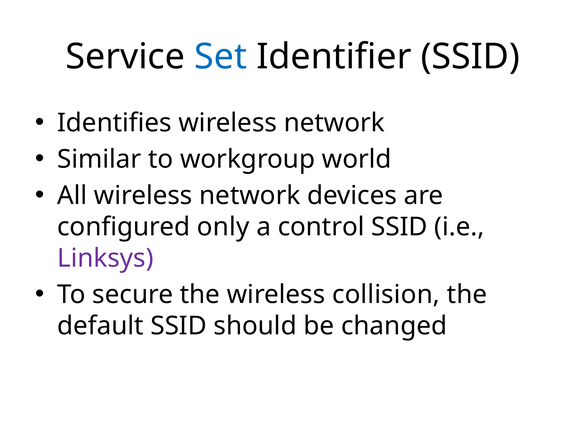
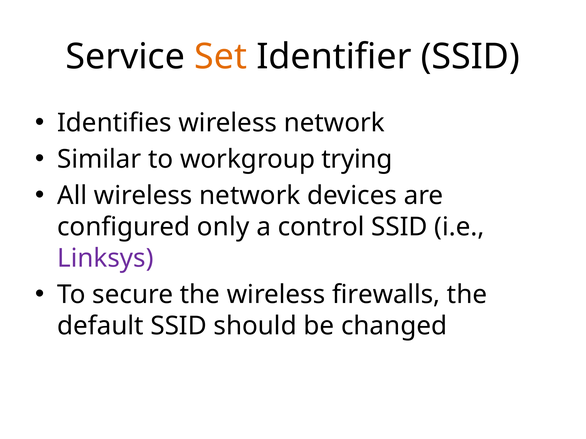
Set colour: blue -> orange (221, 57)
world: world -> trying (357, 159)
collision: collision -> firewalls (386, 295)
